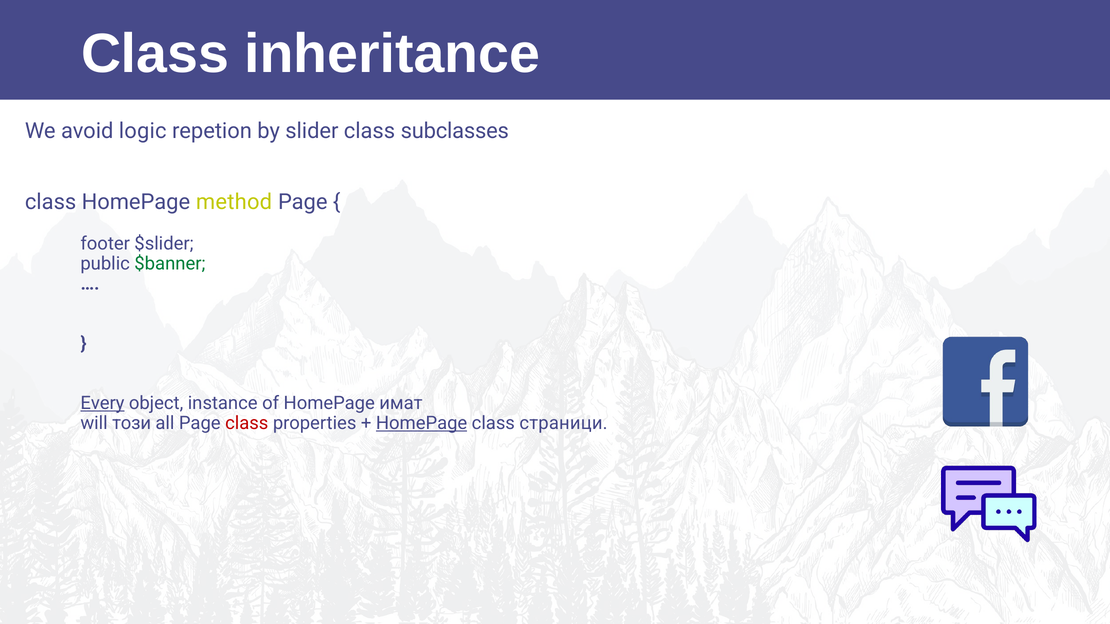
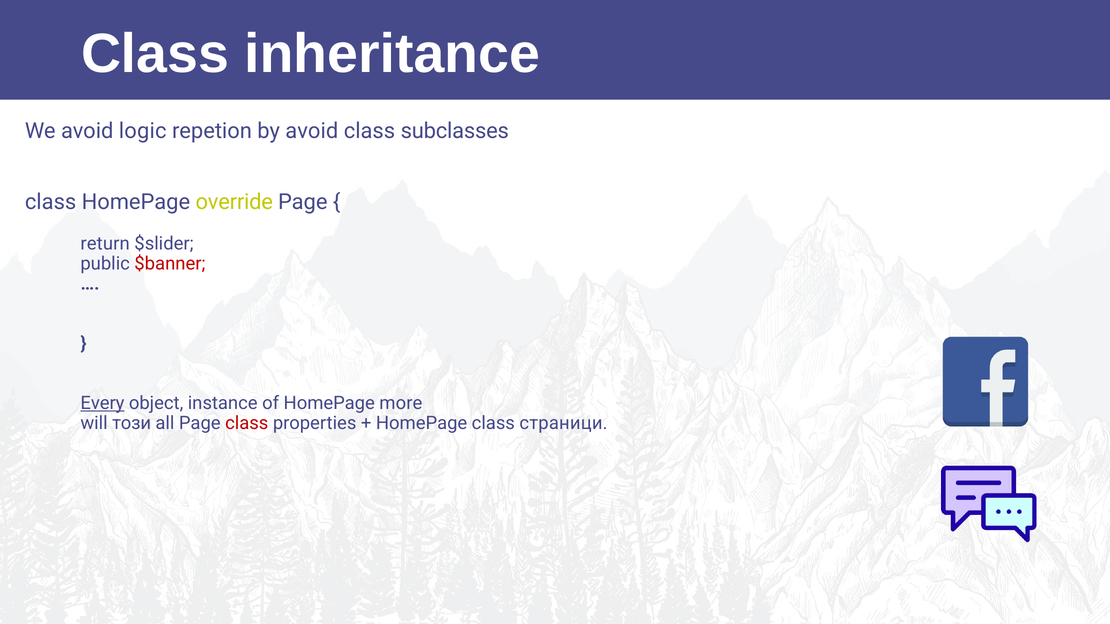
by slider: slider -> avoid (312, 131)
method: method -> override (234, 202)
footer: footer -> return (105, 244)
$banner colour: green -> red (170, 264)
имат: имат -> more (401, 403)
HomePage underline: present -> none (422, 423)
